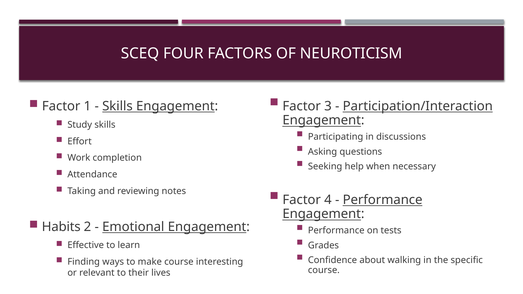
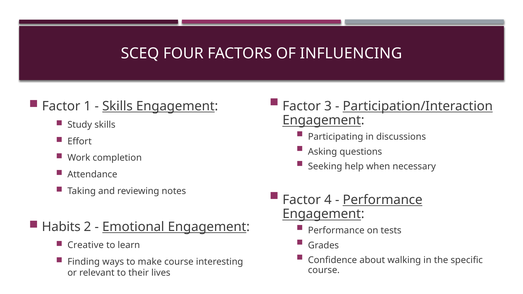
NEUROTICISM: NEUROTICISM -> INFLUENCING (351, 54)
Effective: Effective -> Creative (86, 245)
